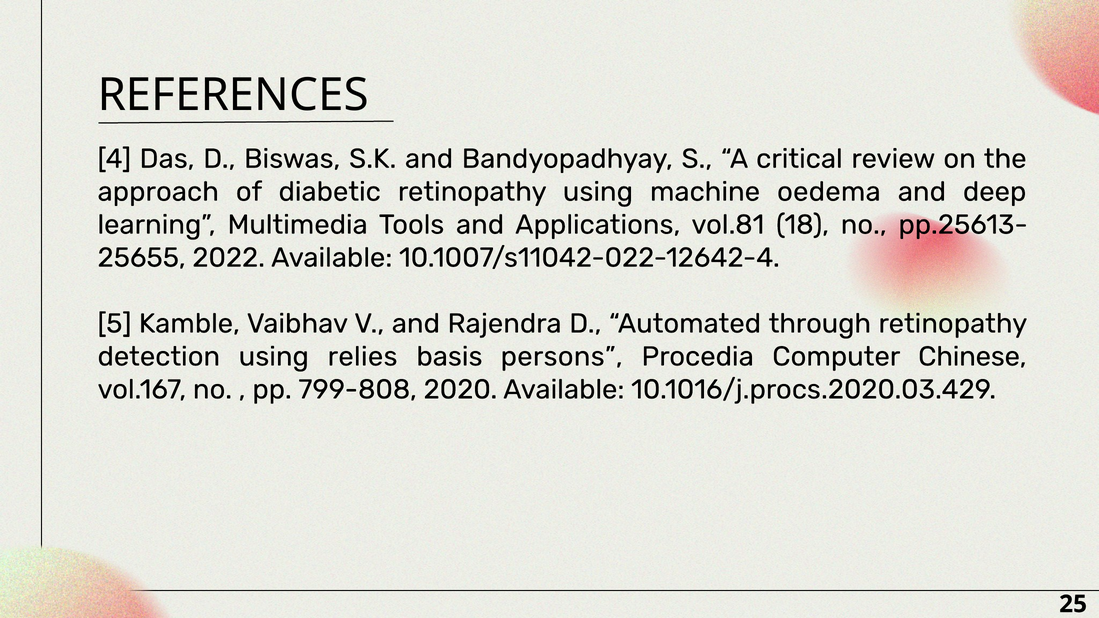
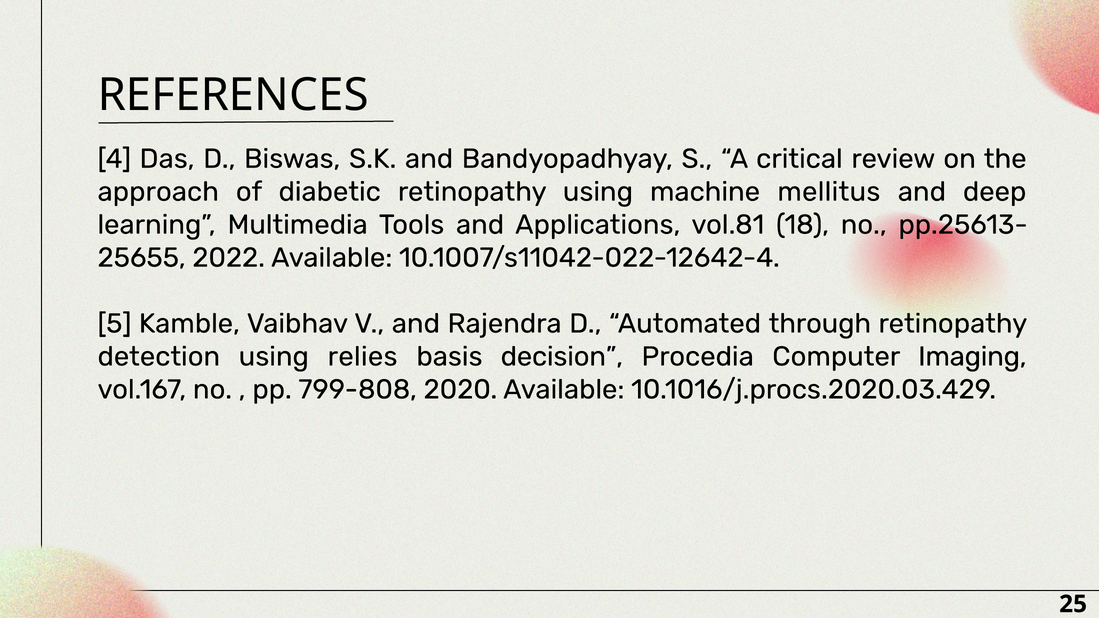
oedema: oedema -> mellitus (829, 192)
persons: persons -> decision (562, 357)
Chinese: Chinese -> Imaging (972, 357)
